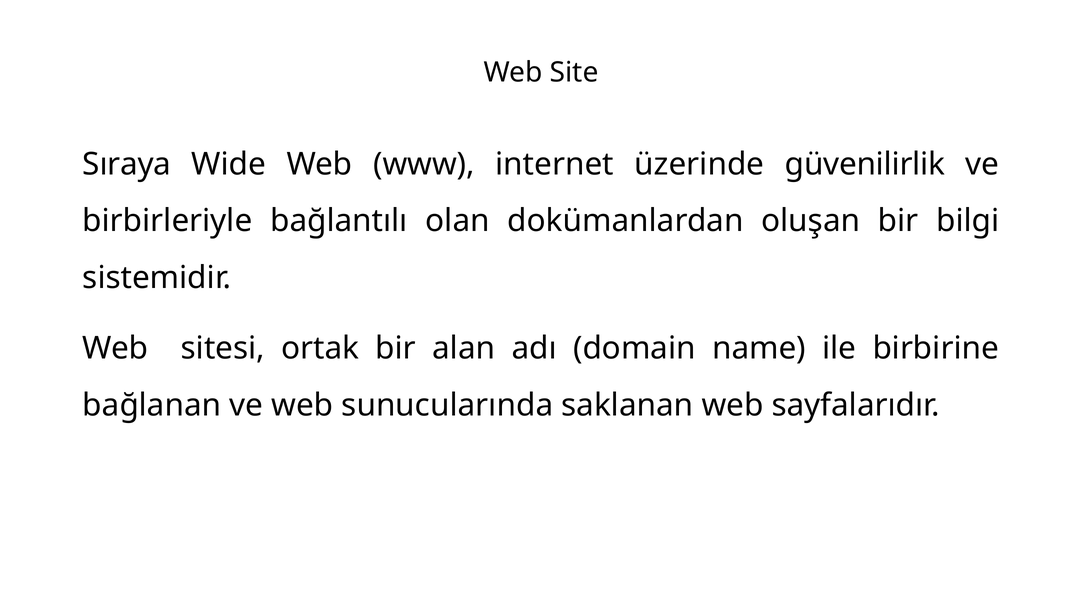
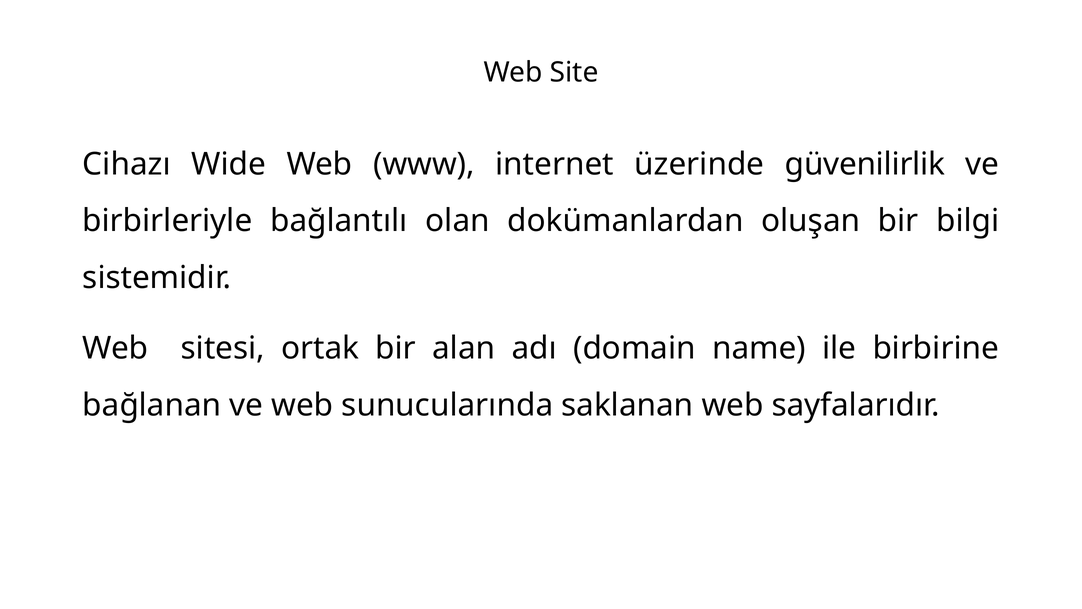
Sıraya: Sıraya -> Cihazı (127, 164)
